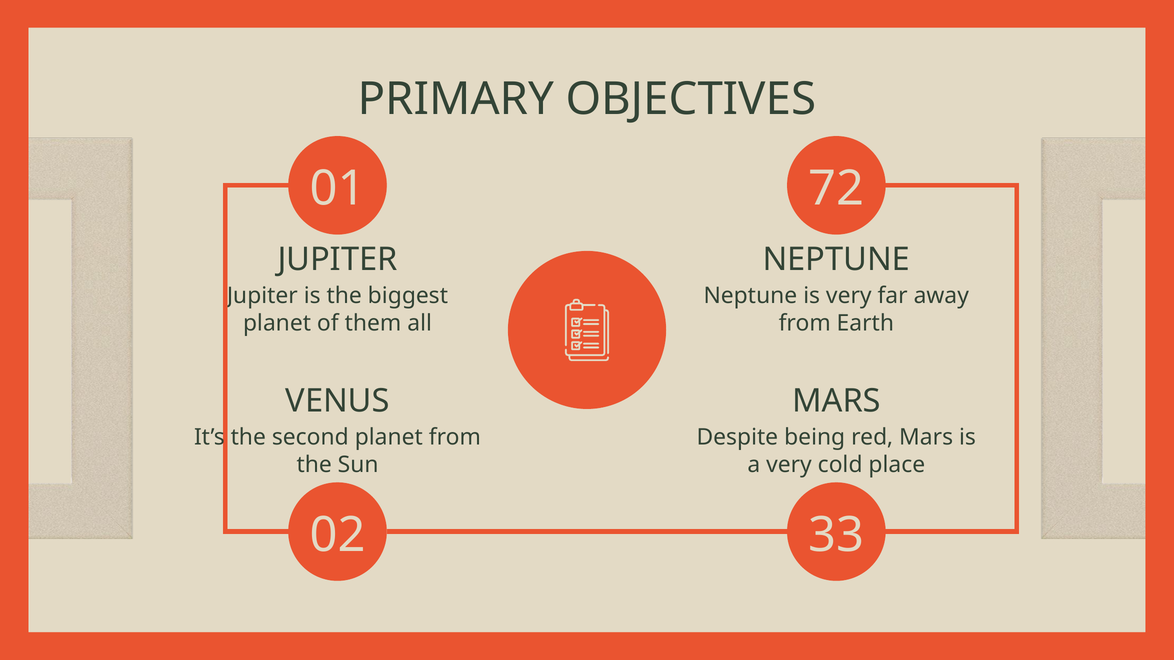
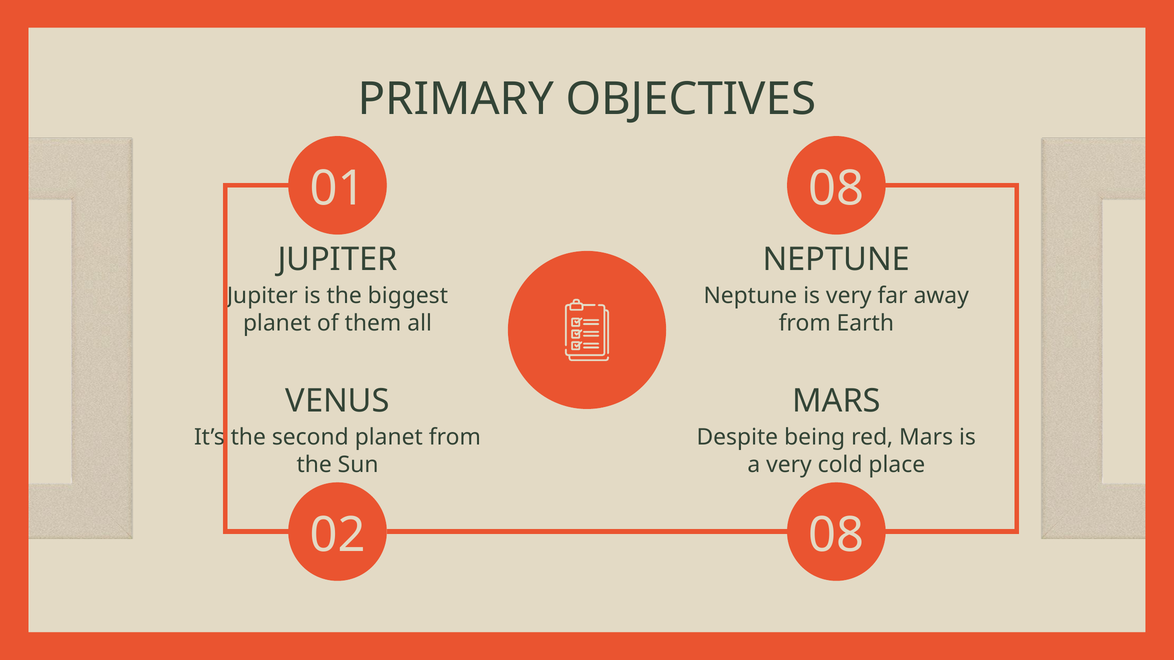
01 72: 72 -> 08 (836, 189)
02 33: 33 -> 08 (836, 535)
